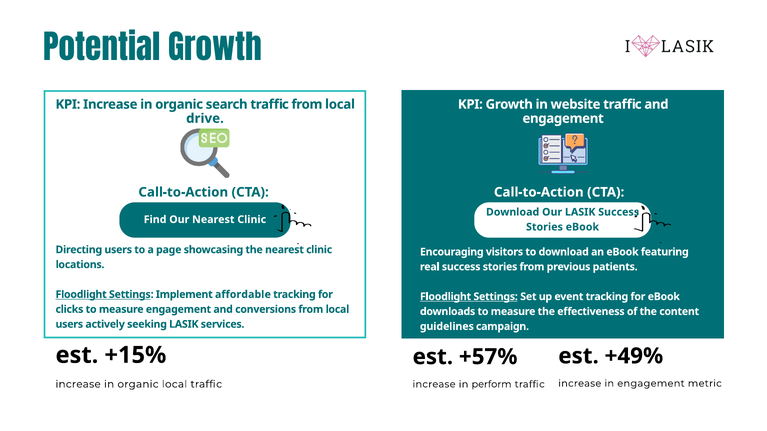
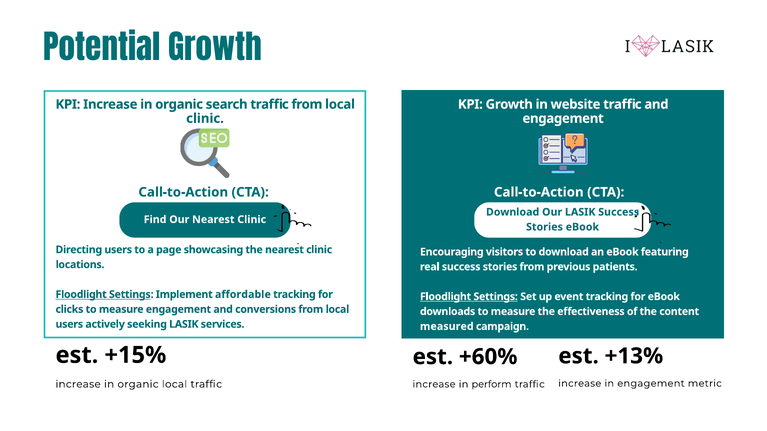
drive: drive -> clinic (205, 119)
guidelines: guidelines -> measured (447, 327)
+49%: +49% -> +13% (634, 356)
+57%: +57% -> +60% (488, 357)
